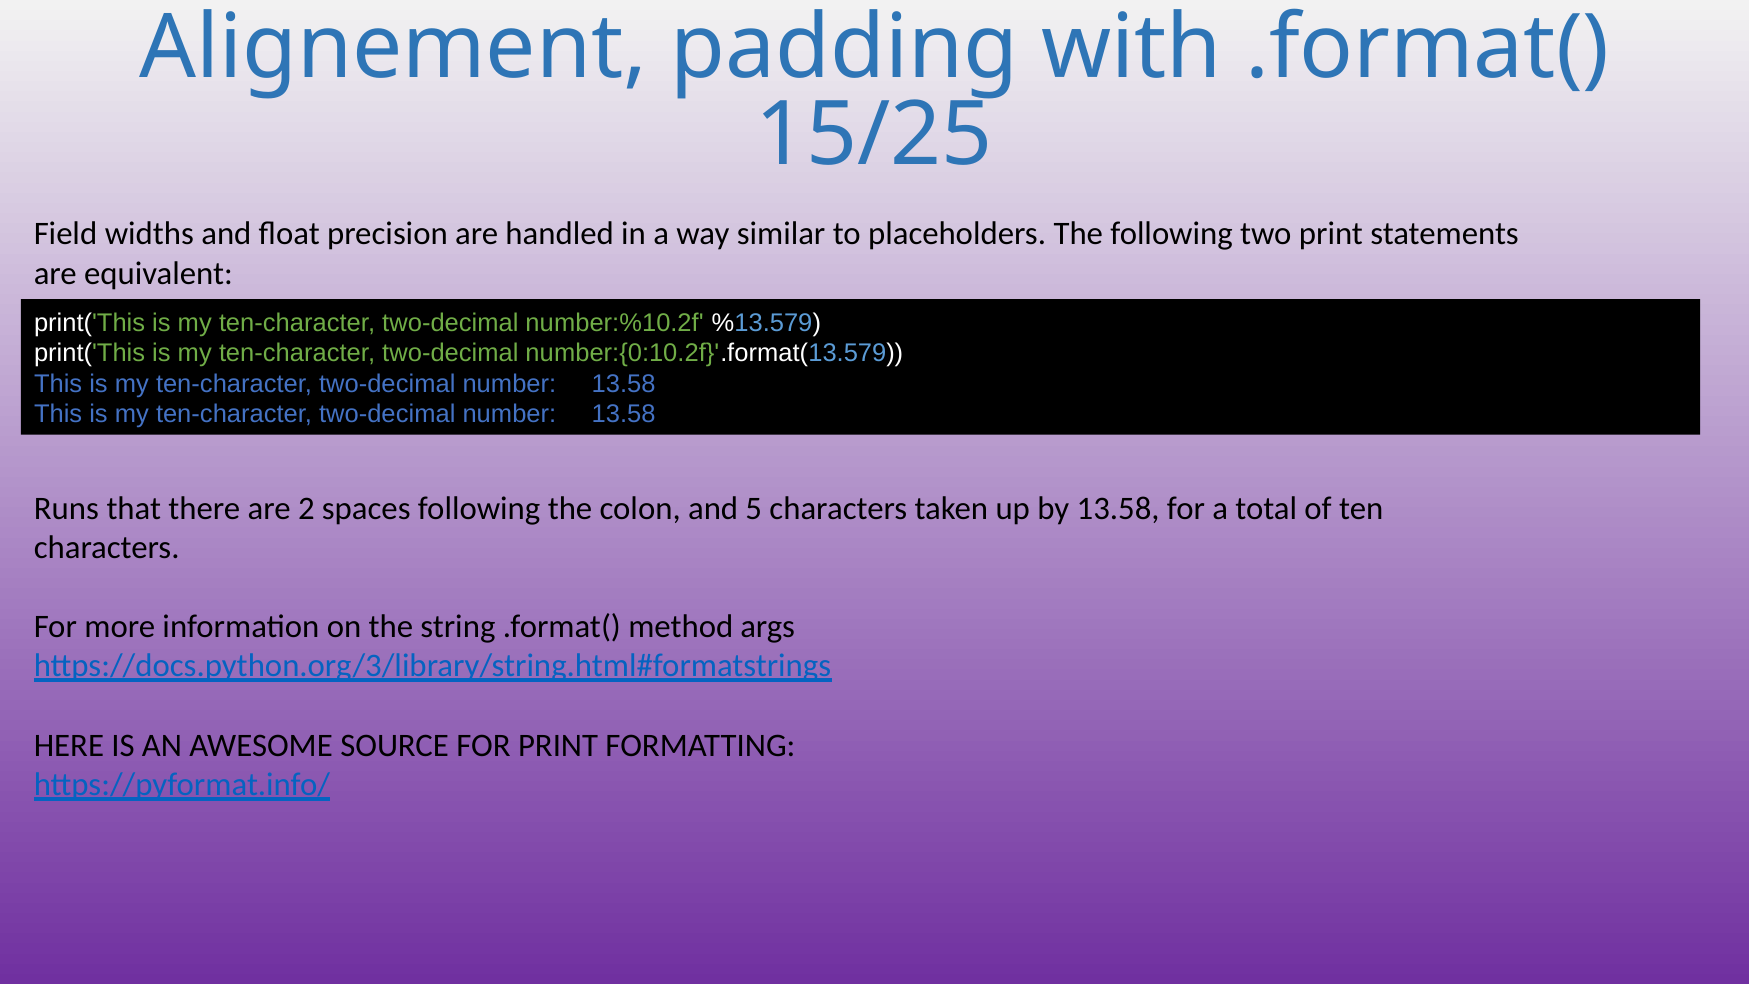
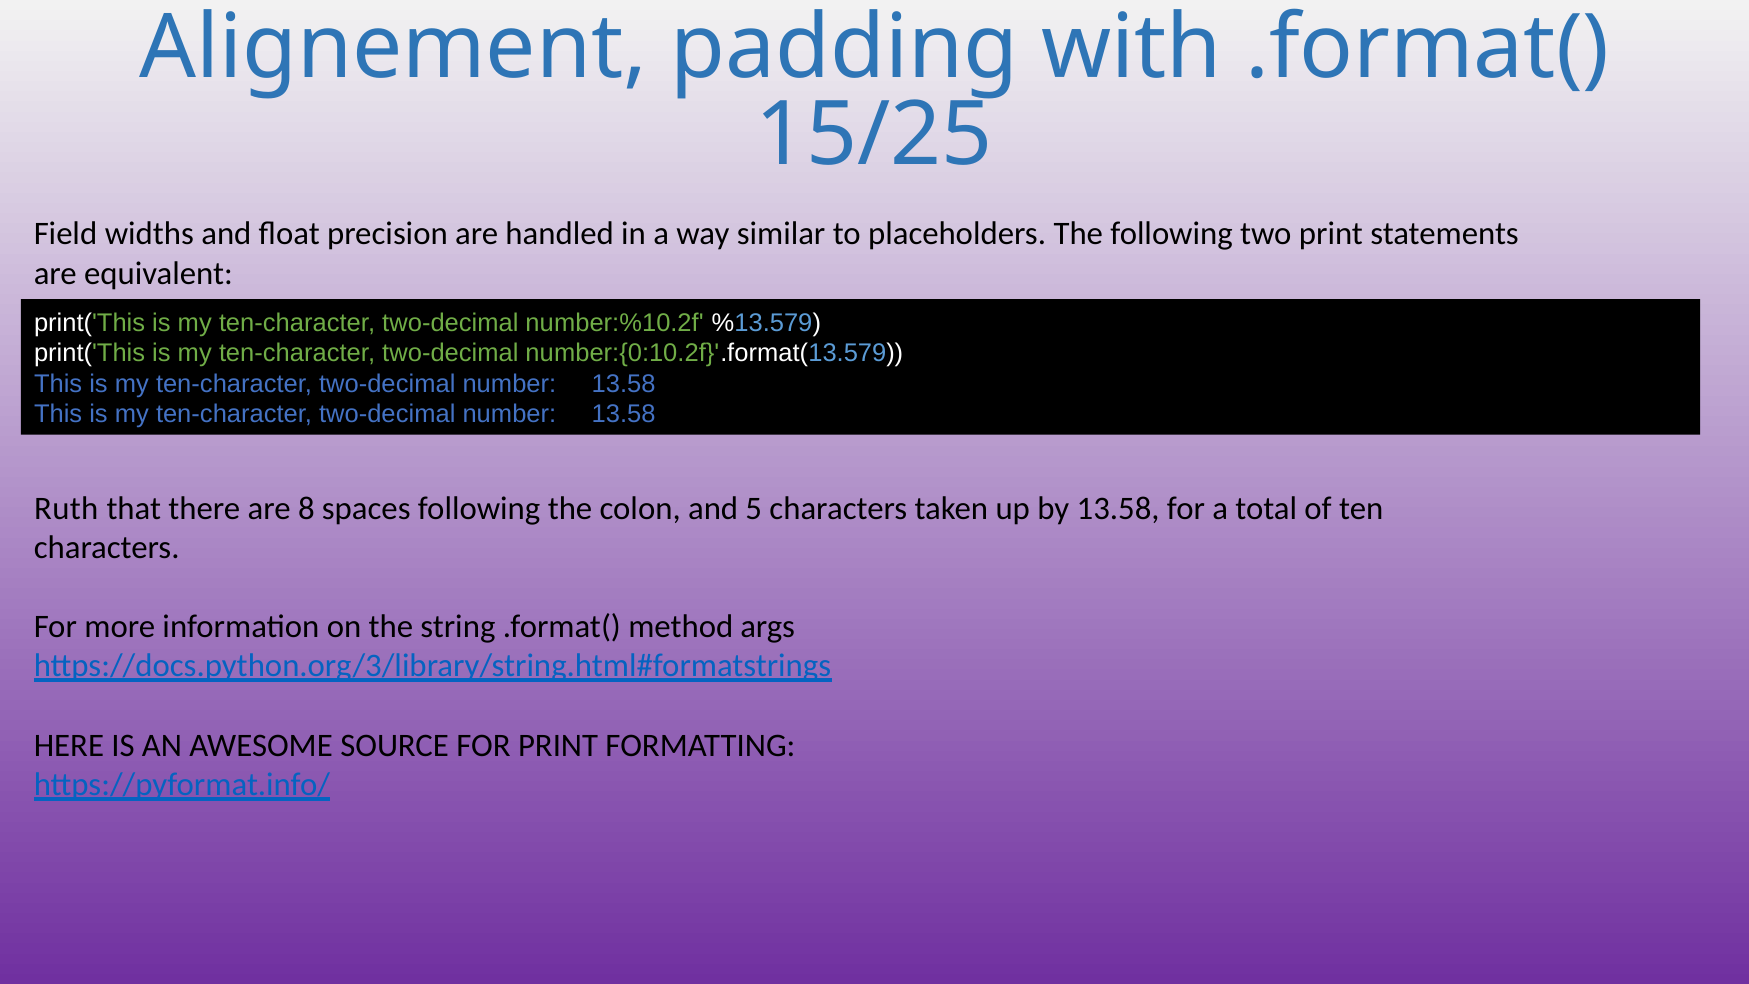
Runs: Runs -> Ruth (66, 508)
2: 2 -> 8 (306, 508)
